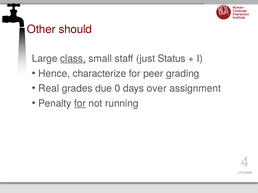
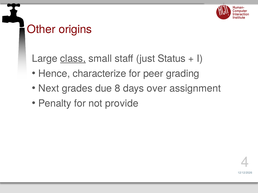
should: should -> origins (75, 29)
Real: Real -> Next (49, 89)
0: 0 -> 8 (118, 89)
for underline: present -> none (80, 104)
running: running -> provide (122, 104)
